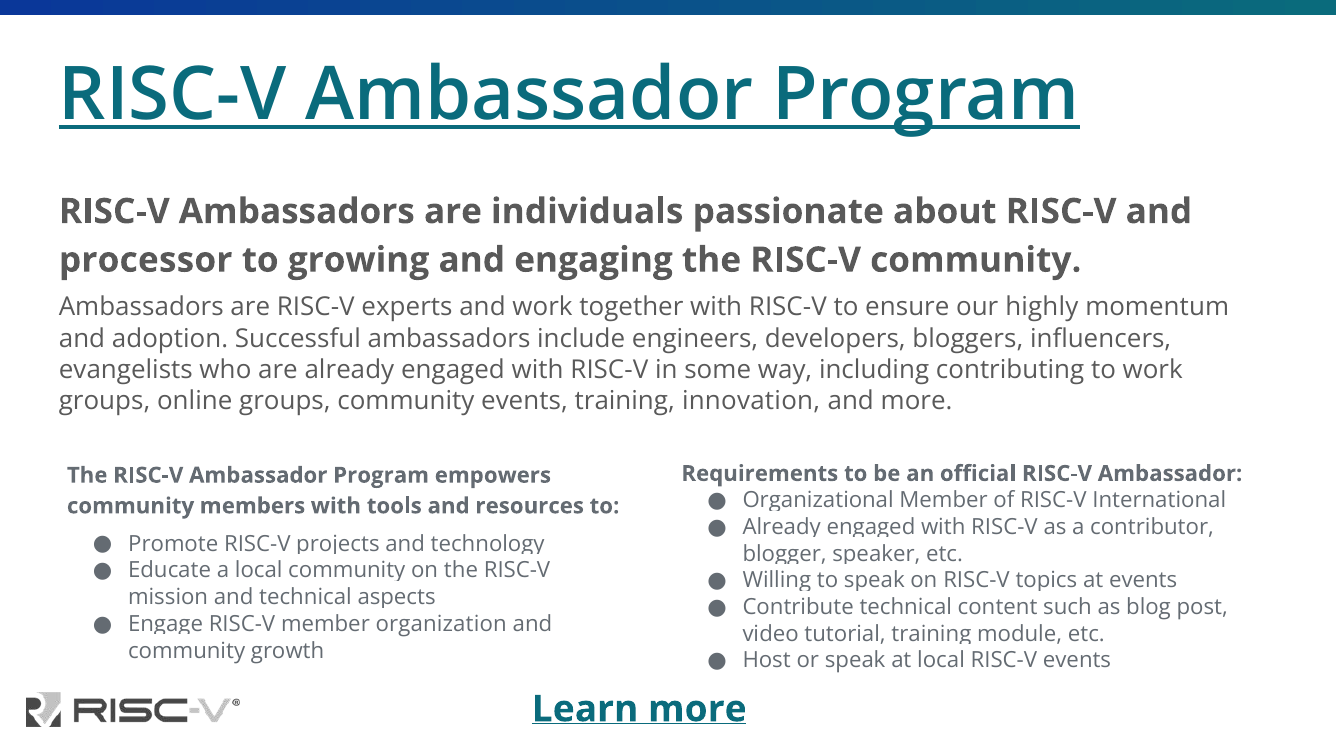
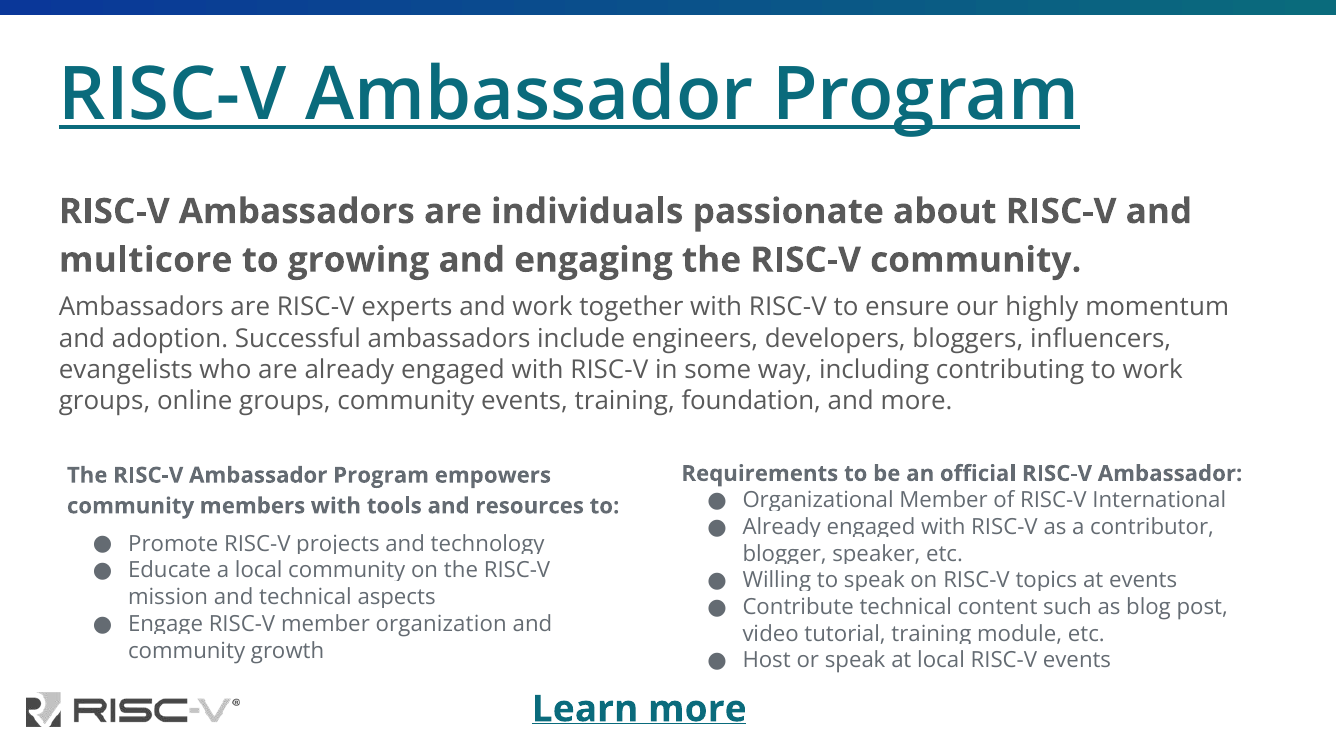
processor: processor -> multicore (146, 260)
innovation: innovation -> foundation (751, 401)
